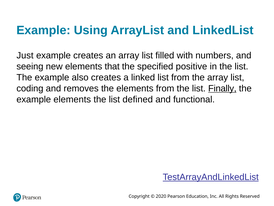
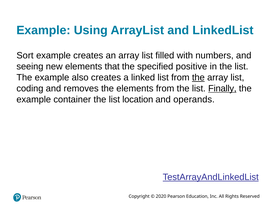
Just: Just -> Sort (25, 55)
the underline: none -> present (198, 77)
example elements: elements -> container (72, 99)
defined: defined -> location (138, 99)
functional: functional -> operands (194, 99)
